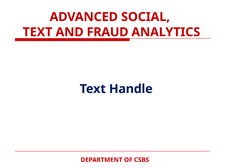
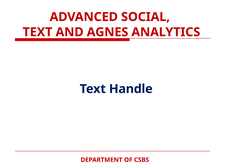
FRAUD: FRAUD -> AGNES (108, 32)
